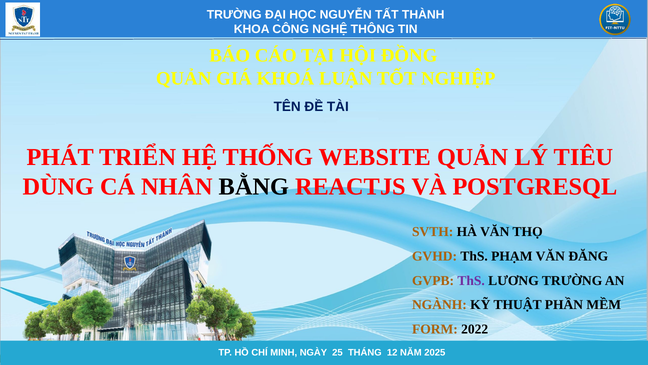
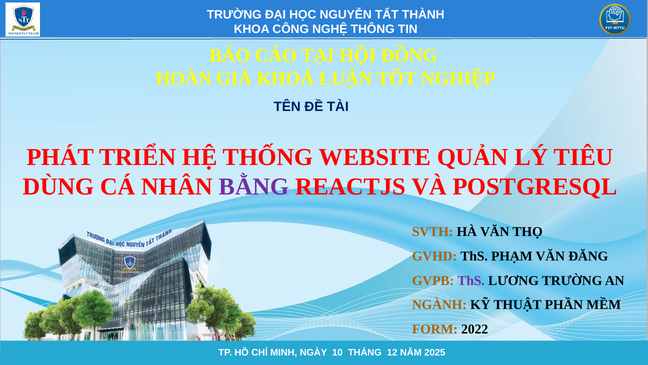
QUẢN: QUẢN -> HOÀN (184, 78)
BẰNG colour: black -> purple (254, 186)
25: 25 -> 10 (337, 352)
